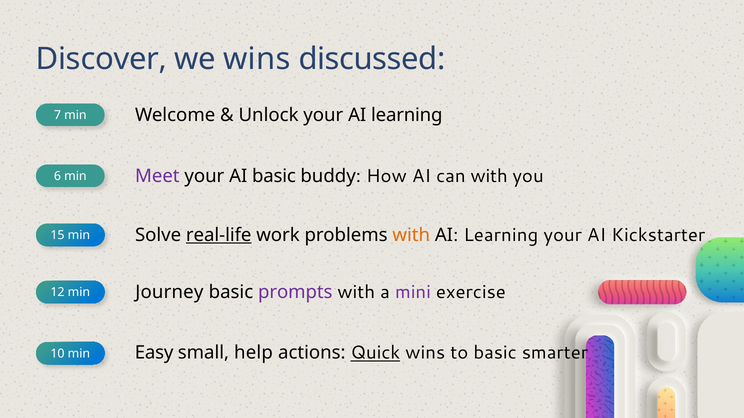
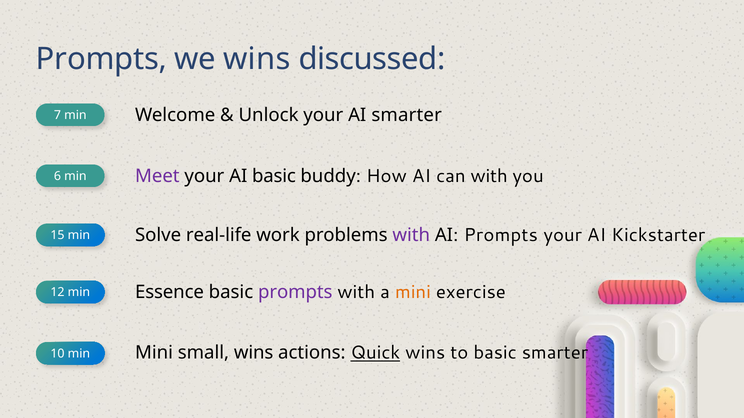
Discover: Discover -> Prompts (101, 59)
AI learning: learning -> smarter (407, 115)
real-life underline: present -> none (219, 235)
with colour: orange -> purple (411, 235)
Learning: Learning -> Prompts (501, 235)
Journey: Journey -> Essence (169, 293)
mini colour: purple -> orange (413, 293)
min Easy: Easy -> Mini (154, 353)
small help: help -> wins (254, 353)
